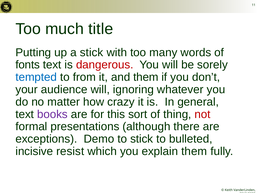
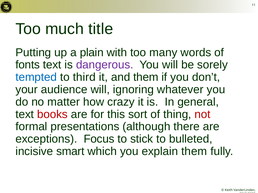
a stick: stick -> plain (92, 53)
dangerous colour: red -> purple (105, 65)
from: from -> third (84, 77)
books colour: purple -> red (52, 115)
Demo: Demo -> Focus (99, 139)
resist: resist -> smart (70, 152)
